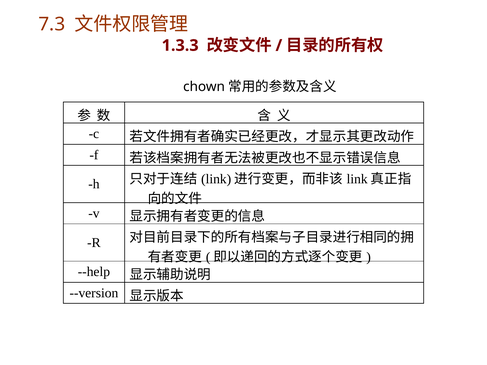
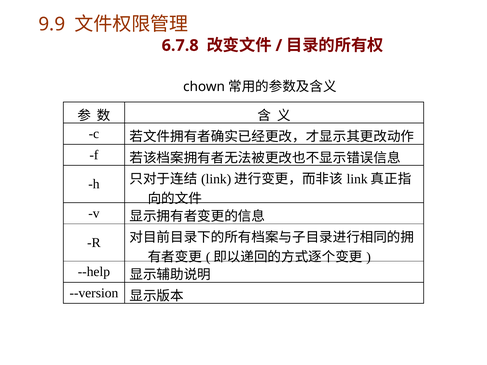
7.3: 7.3 -> 9.9 (52, 24)
1.3.3: 1.3.3 -> 6.7.8 (180, 46)
